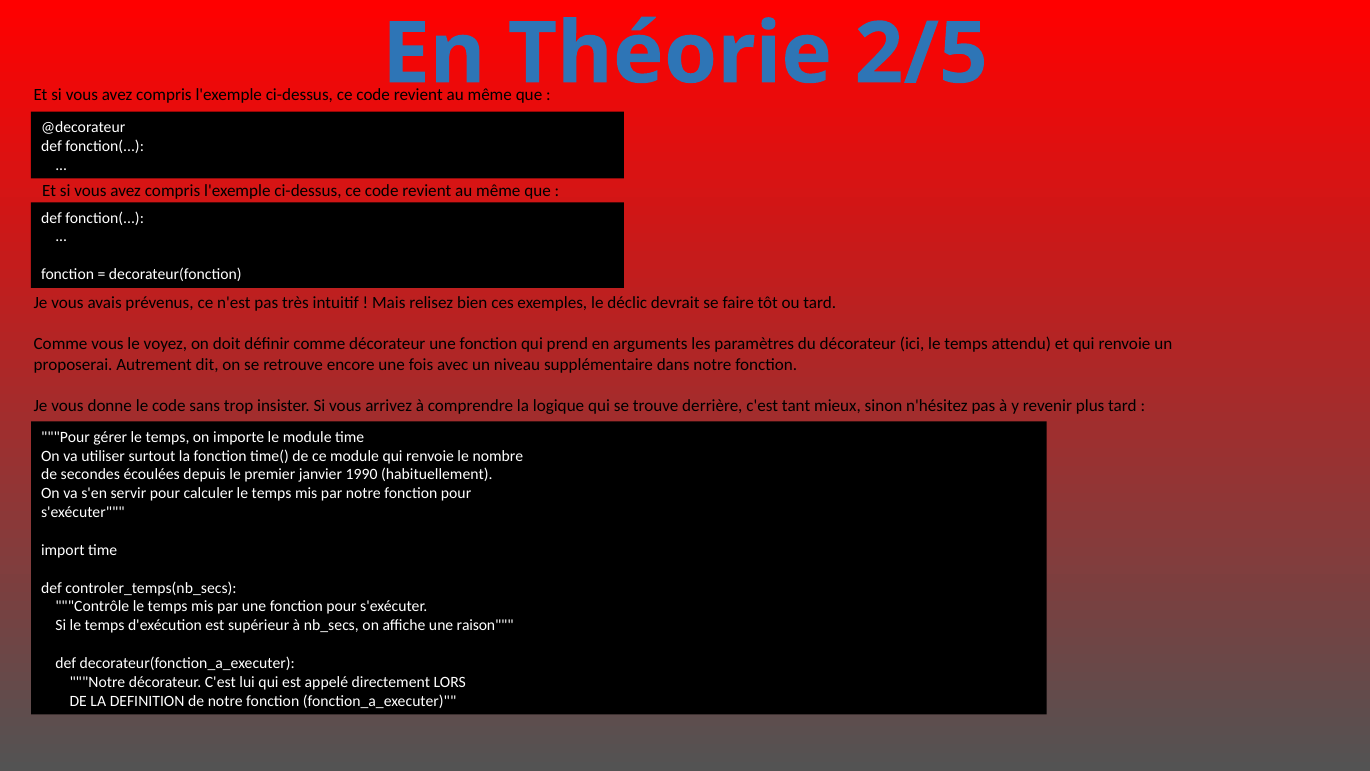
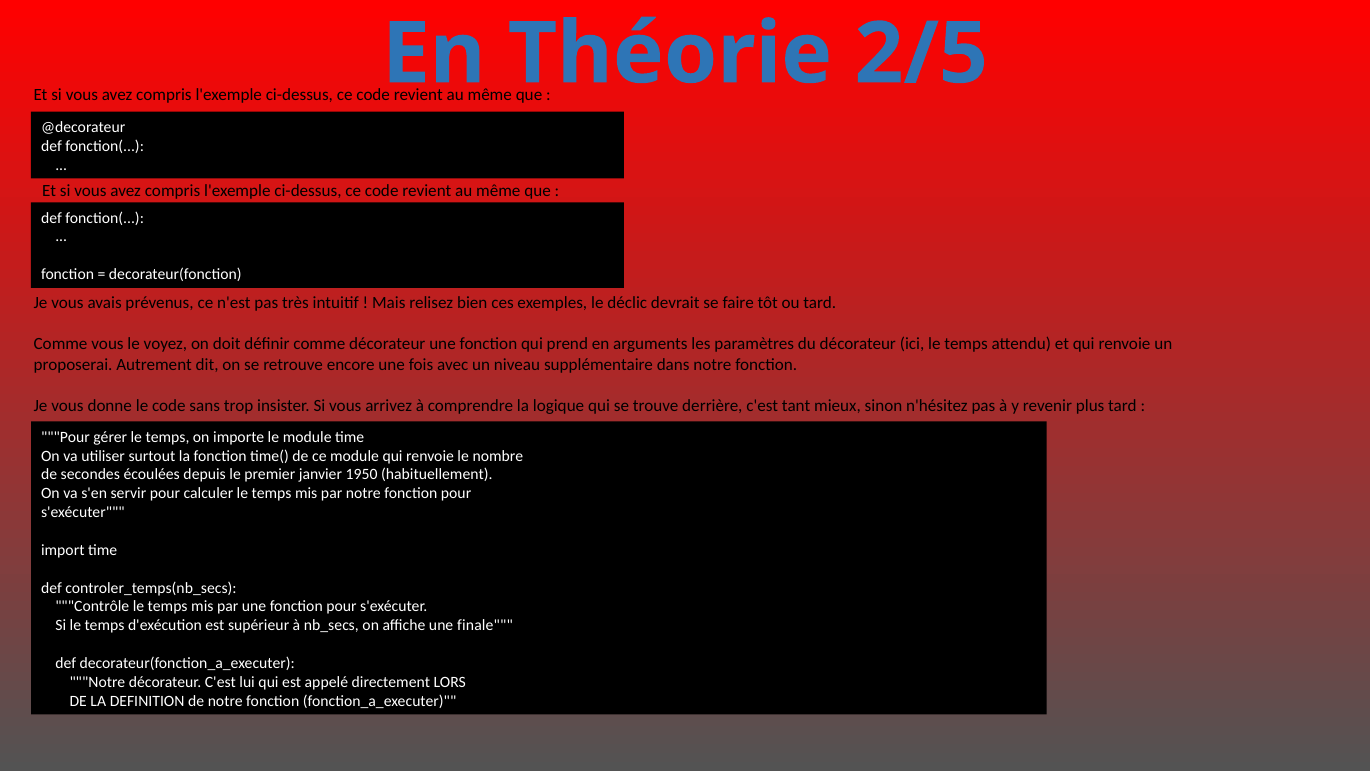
1990: 1990 -> 1950 (362, 475)
raison: raison -> finale (485, 625)
